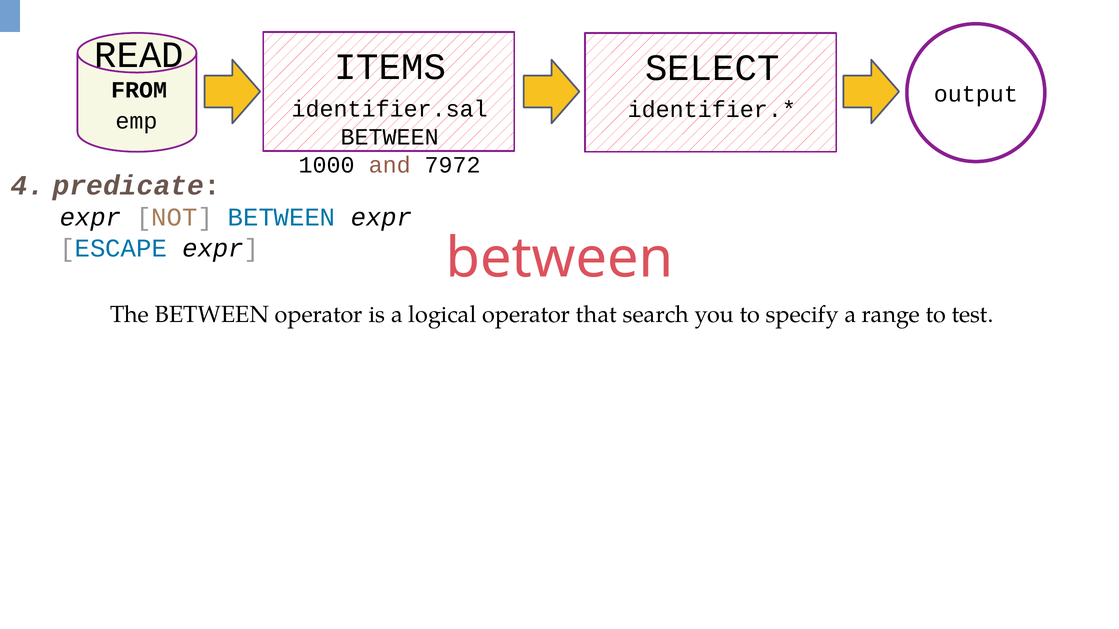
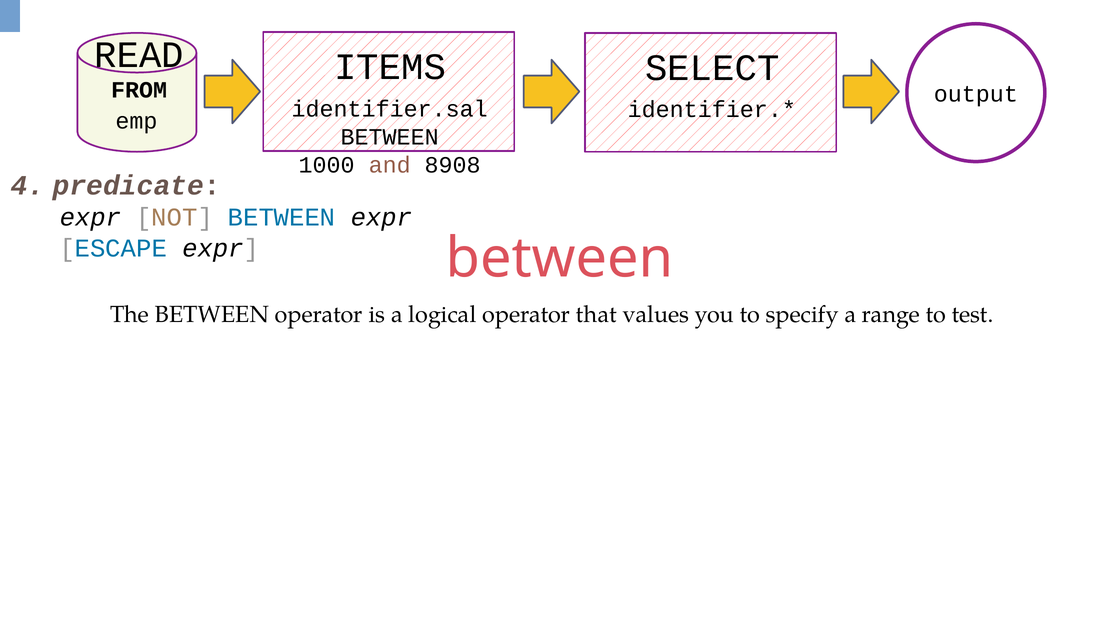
7972: 7972 -> 8908 (453, 165)
search: search -> values (656, 315)
